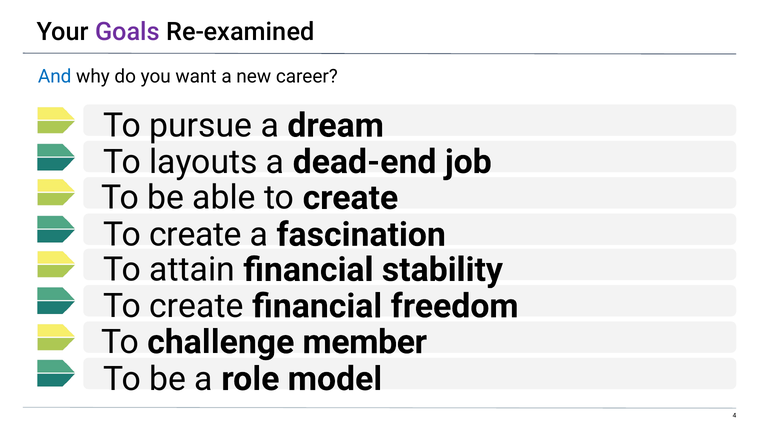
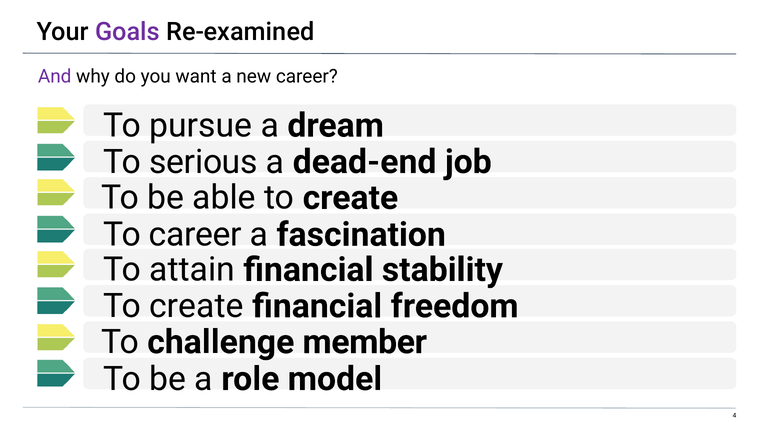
And colour: blue -> purple (55, 76)
layouts: layouts -> serious (203, 162)
create: create -> career (195, 235)
